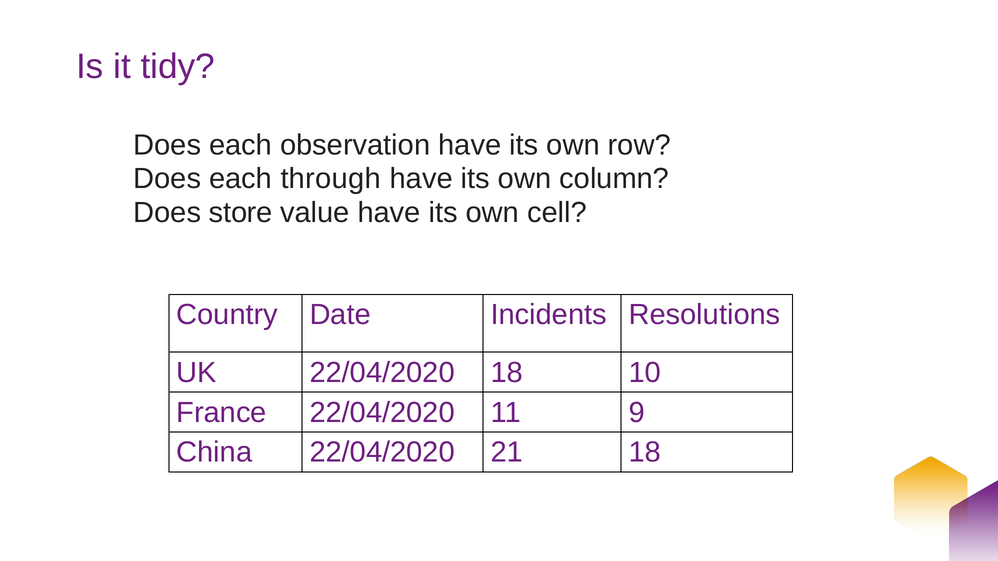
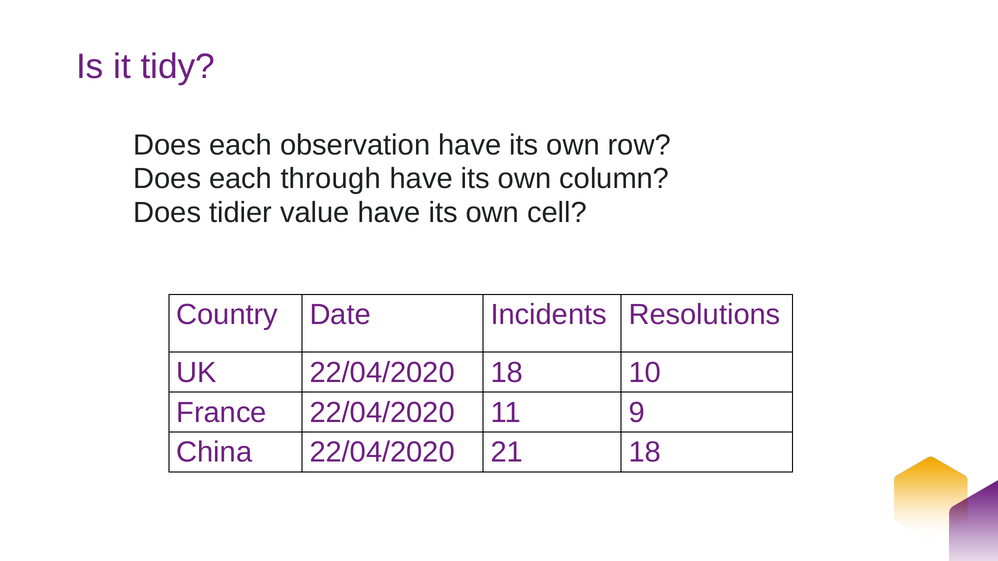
store: store -> tidier (241, 213)
